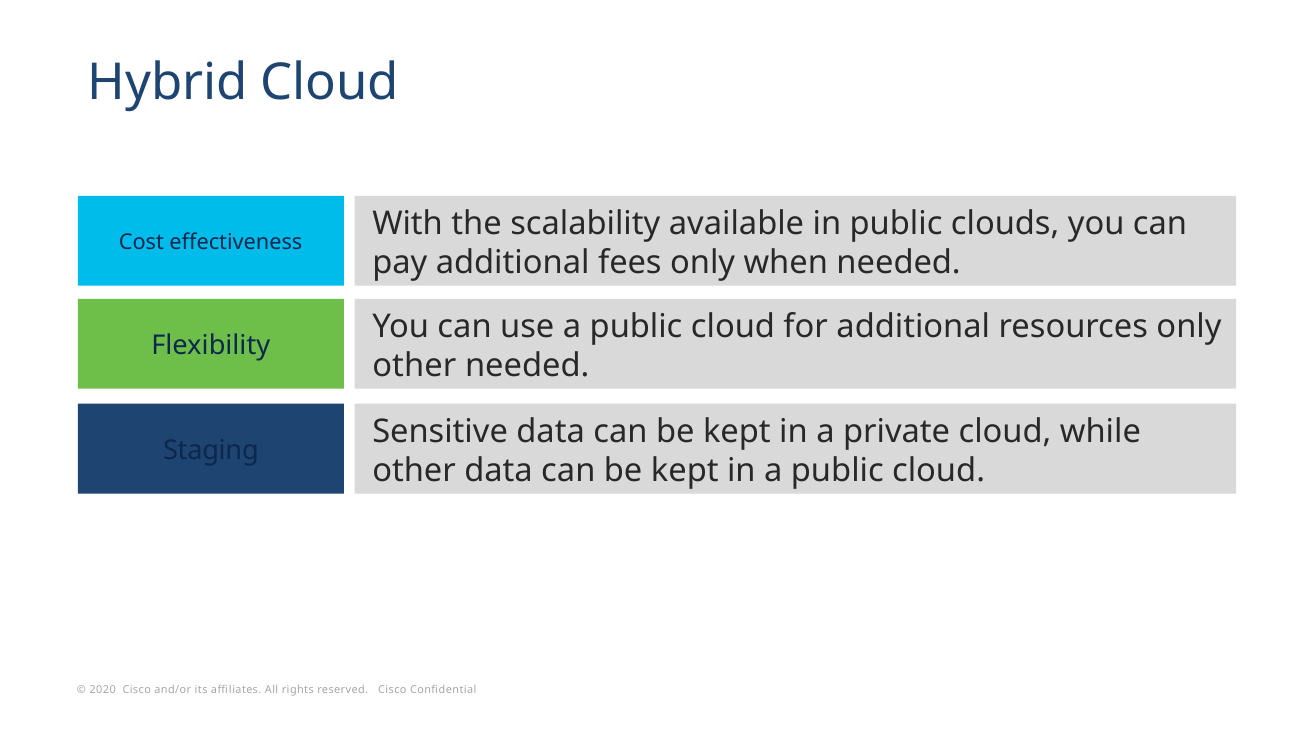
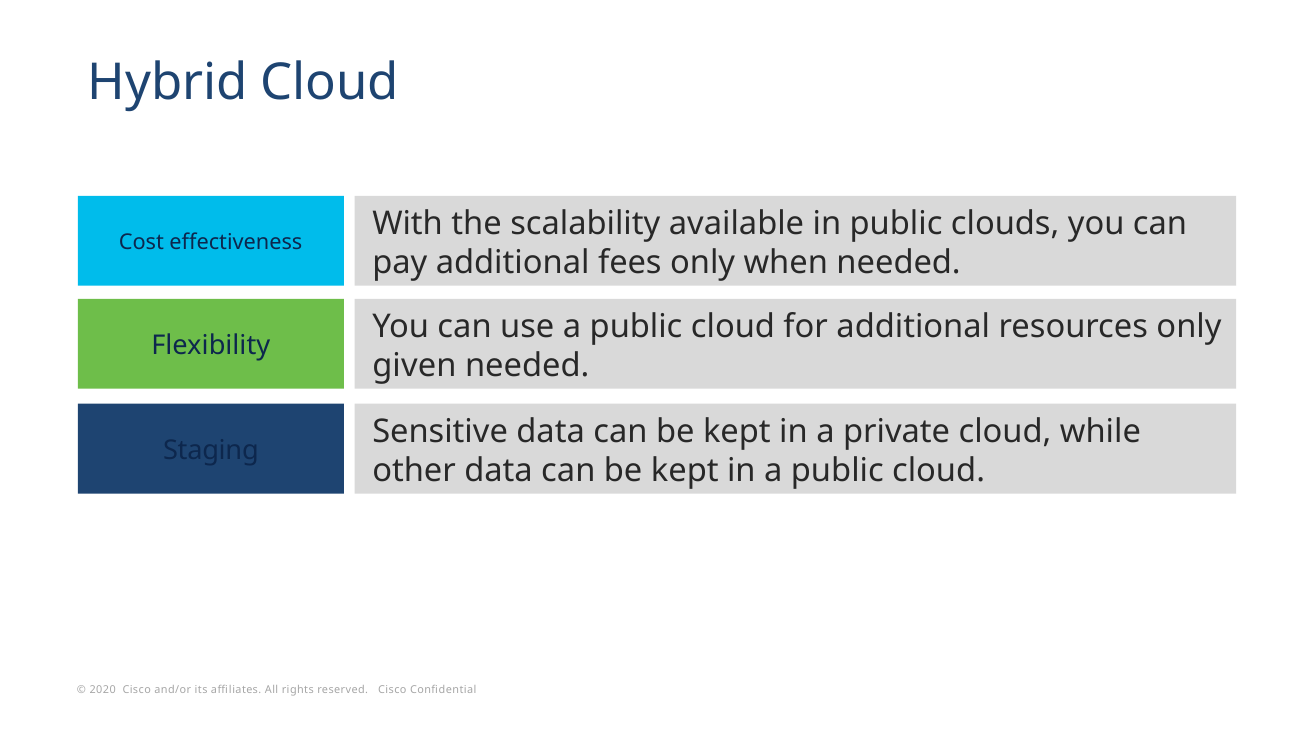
other: other -> given (414, 365)
